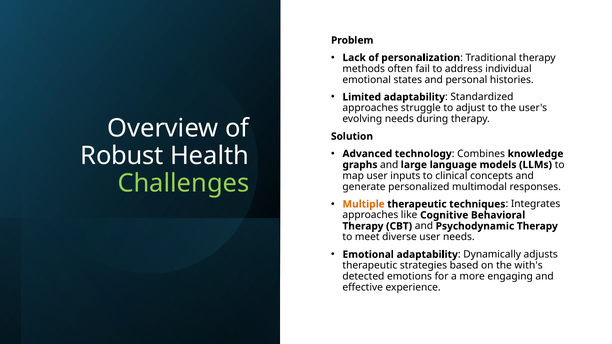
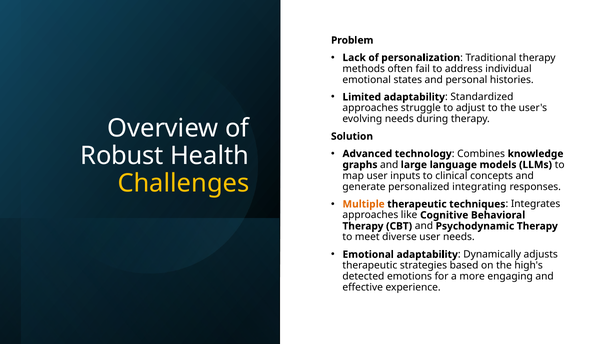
Challenges colour: light green -> yellow (183, 183)
multimodal: multimodal -> integrating (479, 187)
with's: with's -> high's (529, 266)
